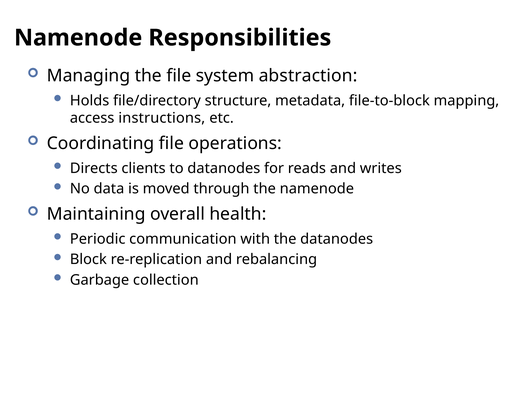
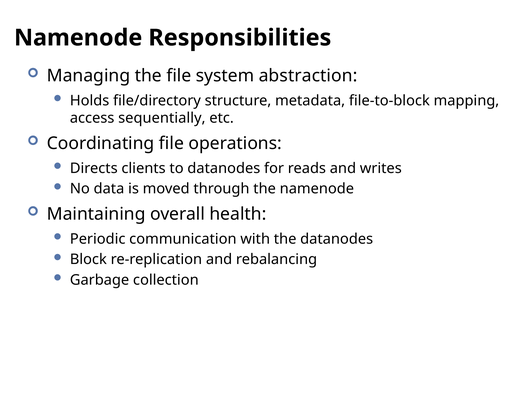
instructions: instructions -> sequentially (162, 118)
